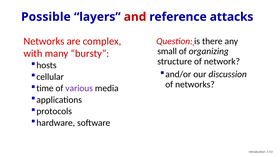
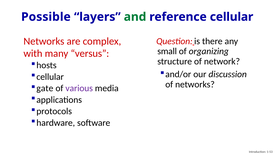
and colour: red -> green (135, 17)
reference attacks: attacks -> cellular (232, 17)
bursty: bursty -> versus (90, 54)
time: time -> gate (45, 89)
